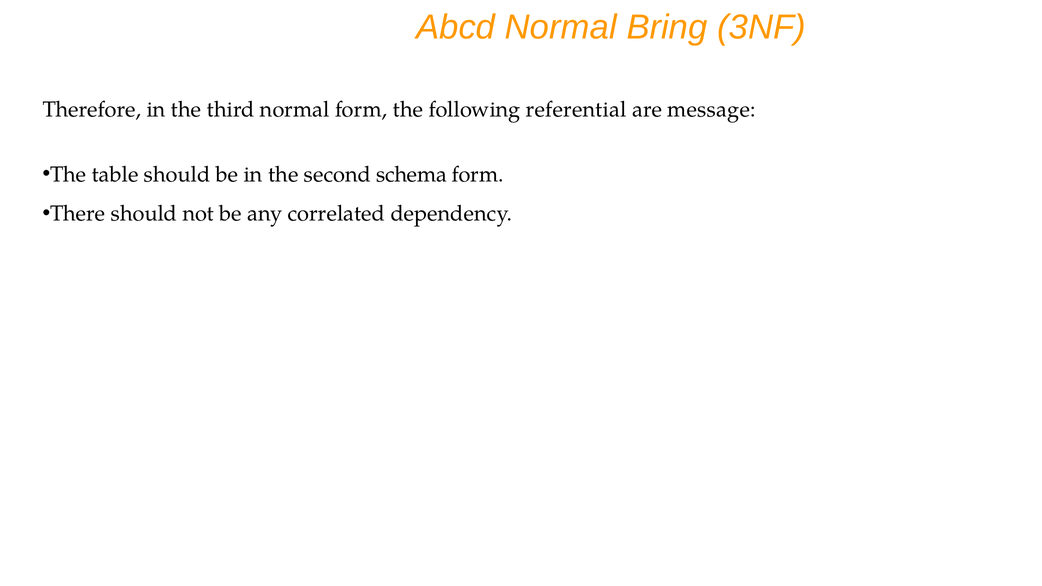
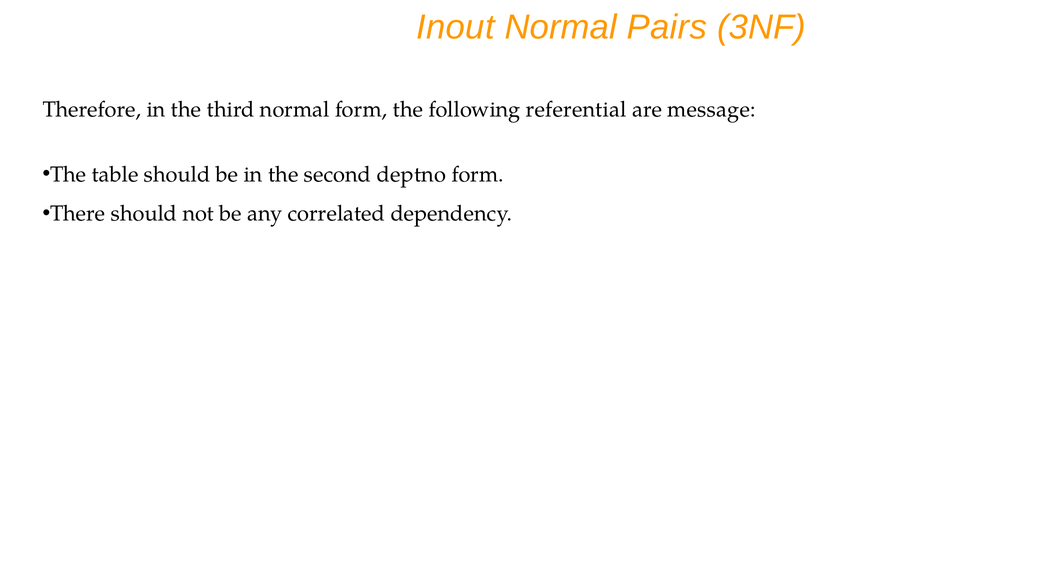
Abcd: Abcd -> Inout (455, 27)
Bring: Bring -> Pairs (667, 27)
schema: schema -> deptno (411, 175)
